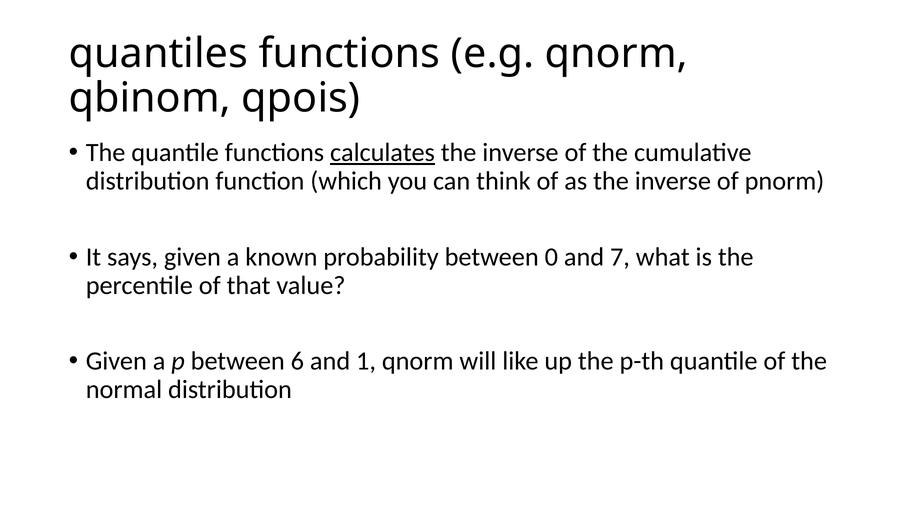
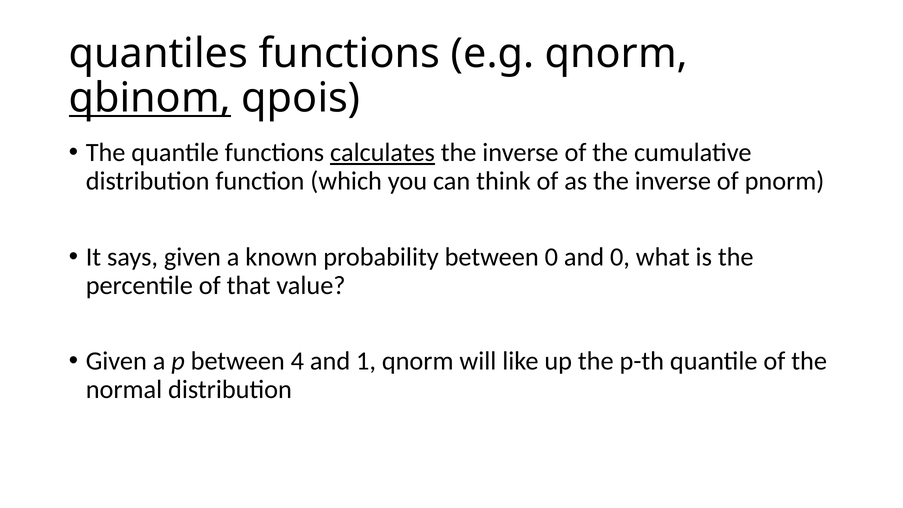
qbinom underline: none -> present (150, 98)
and 7: 7 -> 0 (620, 257)
6: 6 -> 4 (297, 361)
